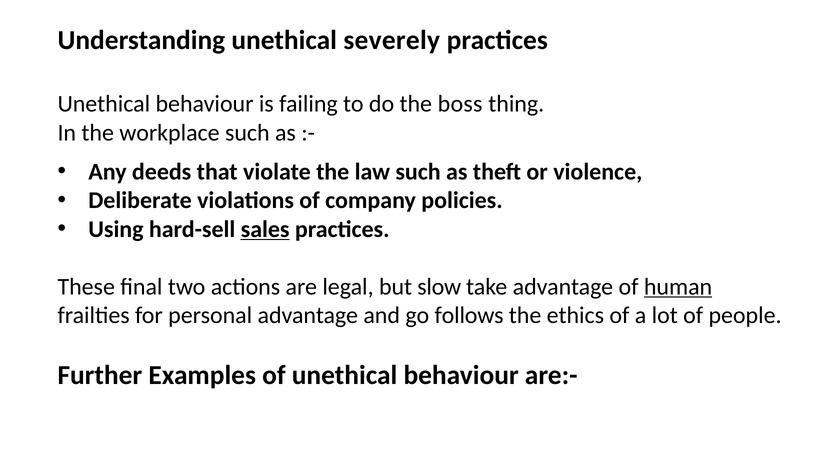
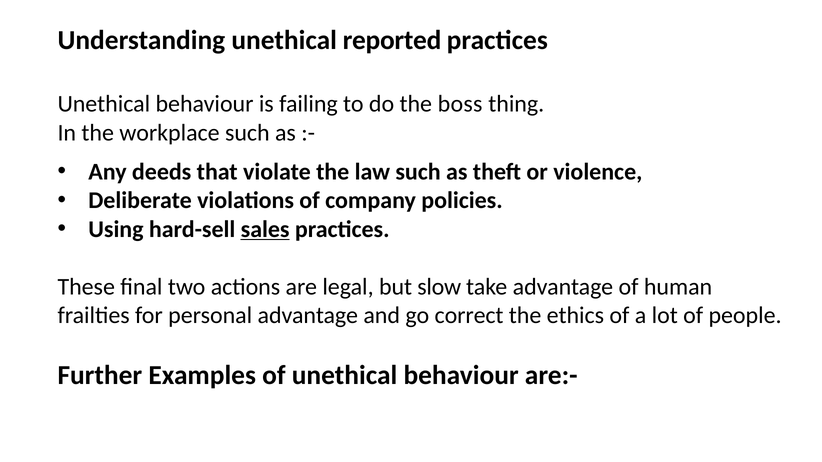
severely: severely -> reported (392, 40)
human underline: present -> none (678, 287)
follows: follows -> correct (469, 316)
